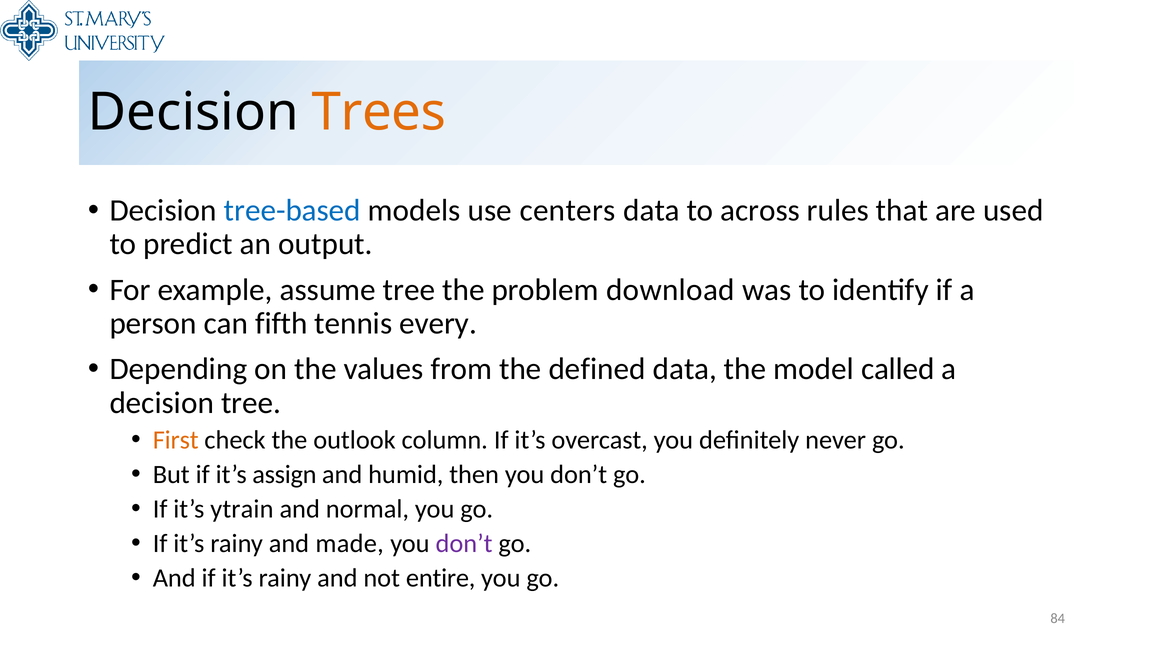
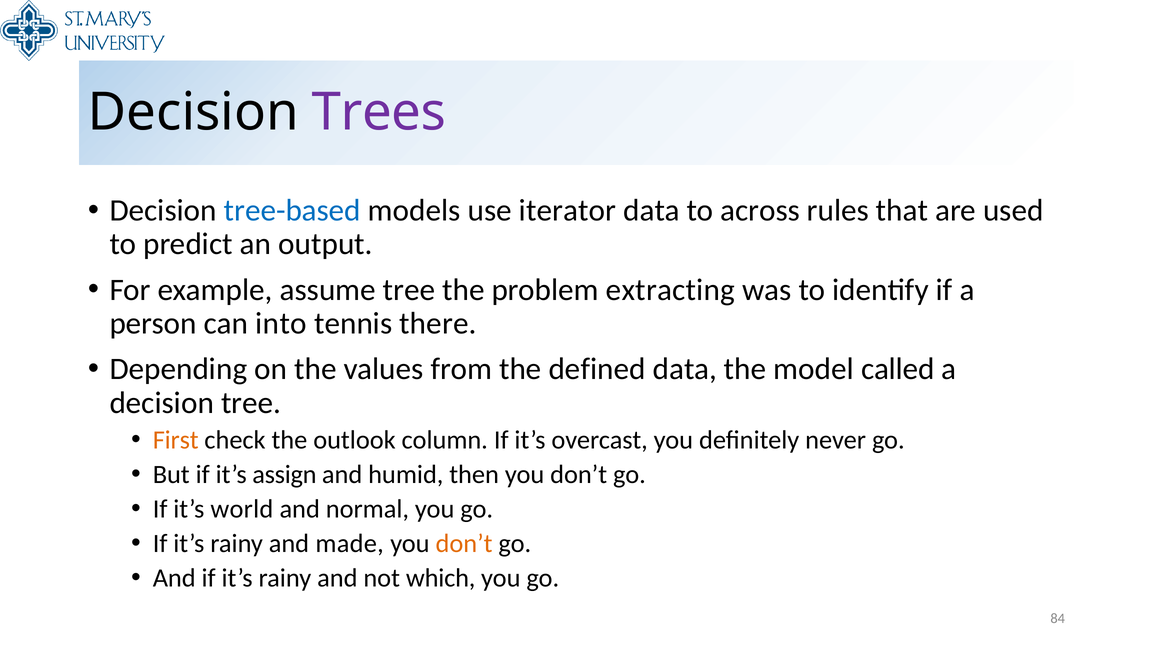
Trees colour: orange -> purple (379, 112)
centers: centers -> iterator (568, 211)
download: download -> extracting (670, 290)
fifth: fifth -> into (281, 324)
every: every -> there (438, 324)
ytrain: ytrain -> world (242, 509)
don’t colour: purple -> orange (464, 544)
entire: entire -> which (441, 578)
